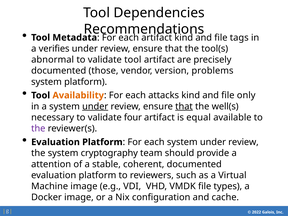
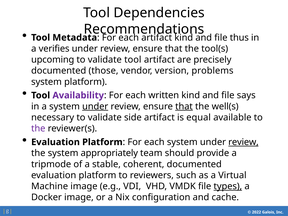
tags: tags -> thus (239, 38)
abnormal: abnormal -> upcoming (53, 60)
Availability colour: orange -> purple (78, 95)
attacks: attacks -> written (164, 95)
only: only -> says (246, 95)
four: four -> side (133, 117)
review underline: none -> present (243, 142)
cryptography: cryptography -> appropriately (109, 153)
attention: attention -> tripmode (51, 164)
types underline: none -> present (228, 186)
